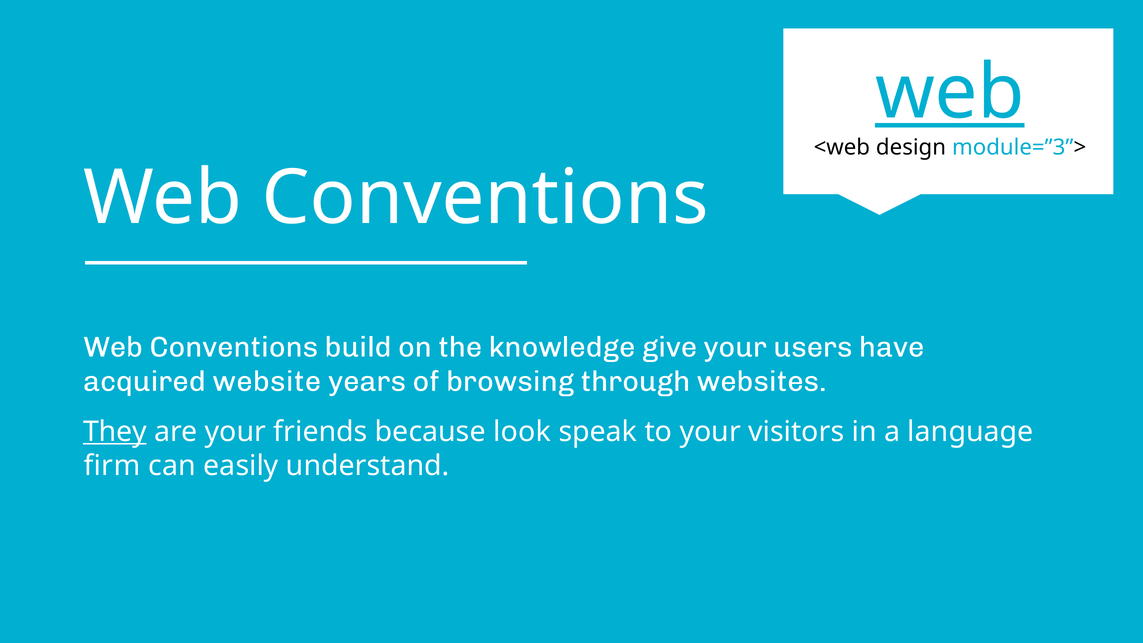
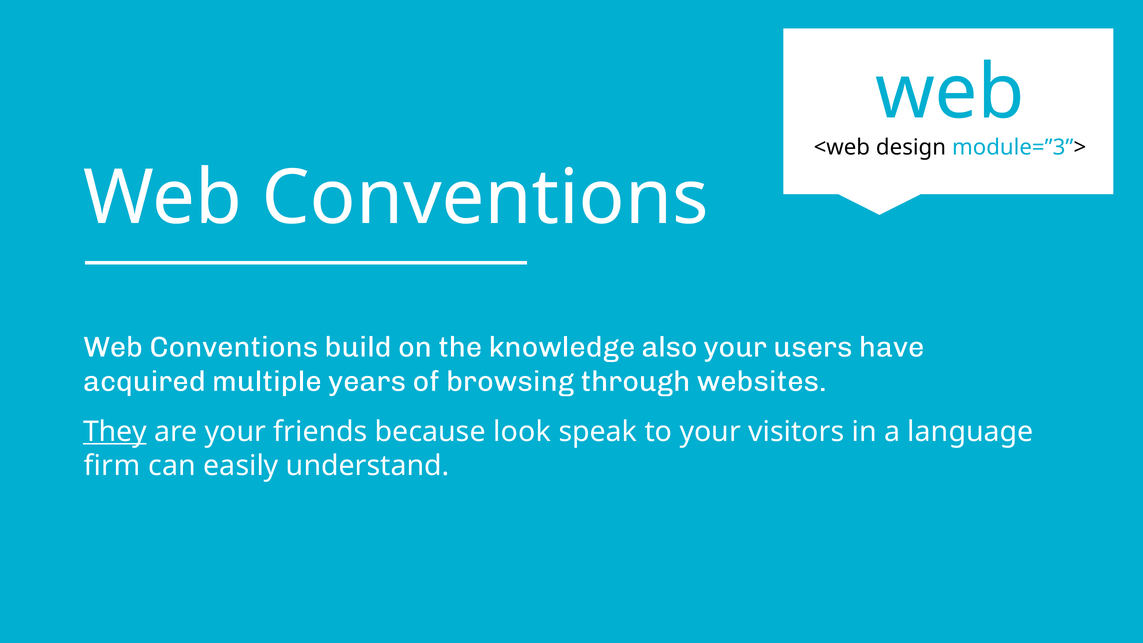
web underline: present -> none (950, 93)
give: give -> also (670, 347)
website: website -> multiple (267, 381)
